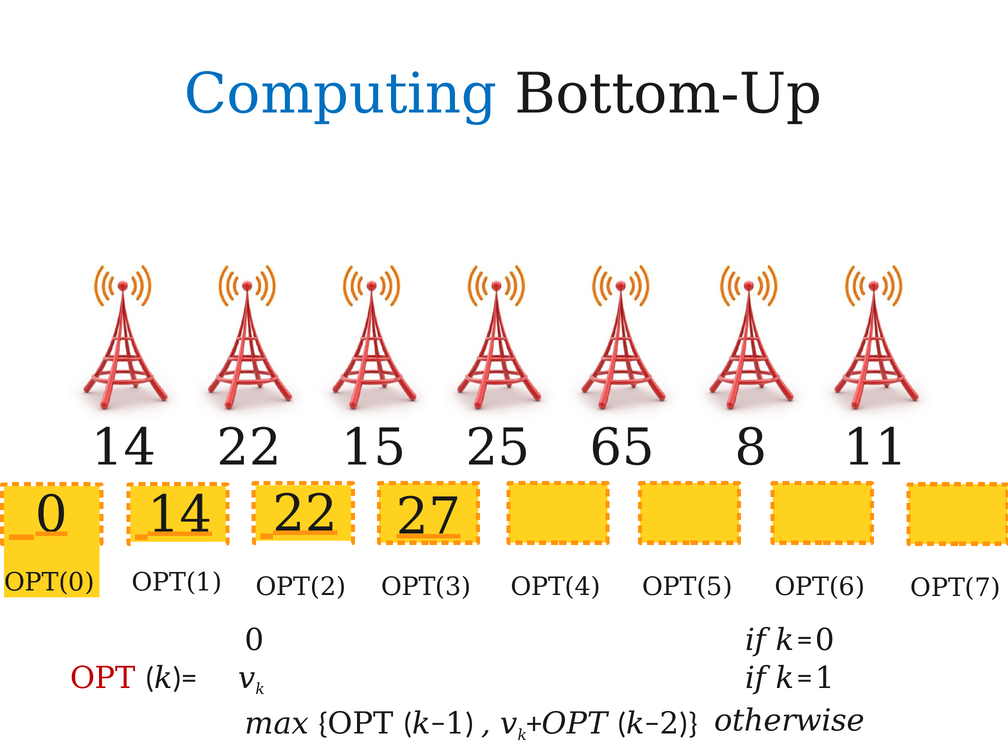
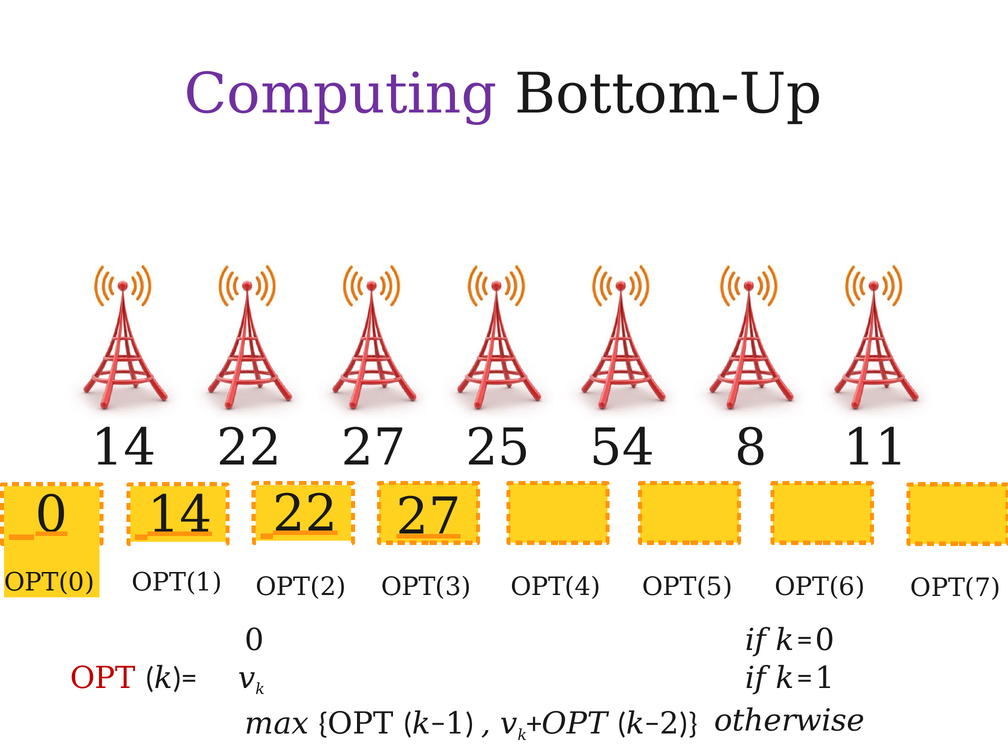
Computing colour: blue -> purple (341, 95)
15: 15 -> 27 (374, 448)
65: 65 -> 54 (622, 448)
